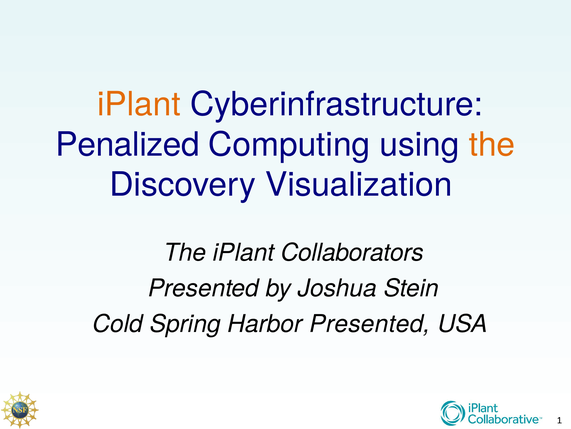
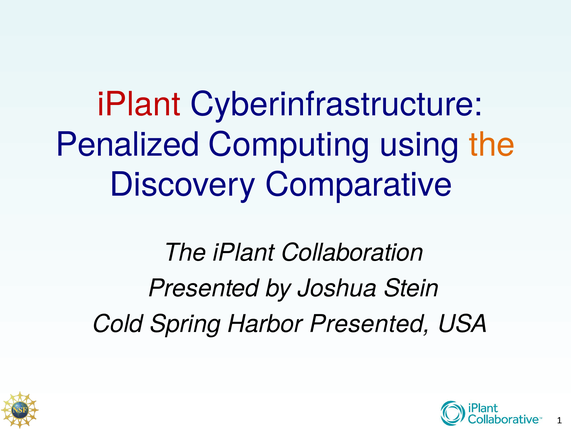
iPlant colour: orange -> red (139, 104)
Visualization: Visualization -> Comparative (359, 185)
Collaborators: Collaborators -> Collaboration (352, 252)
